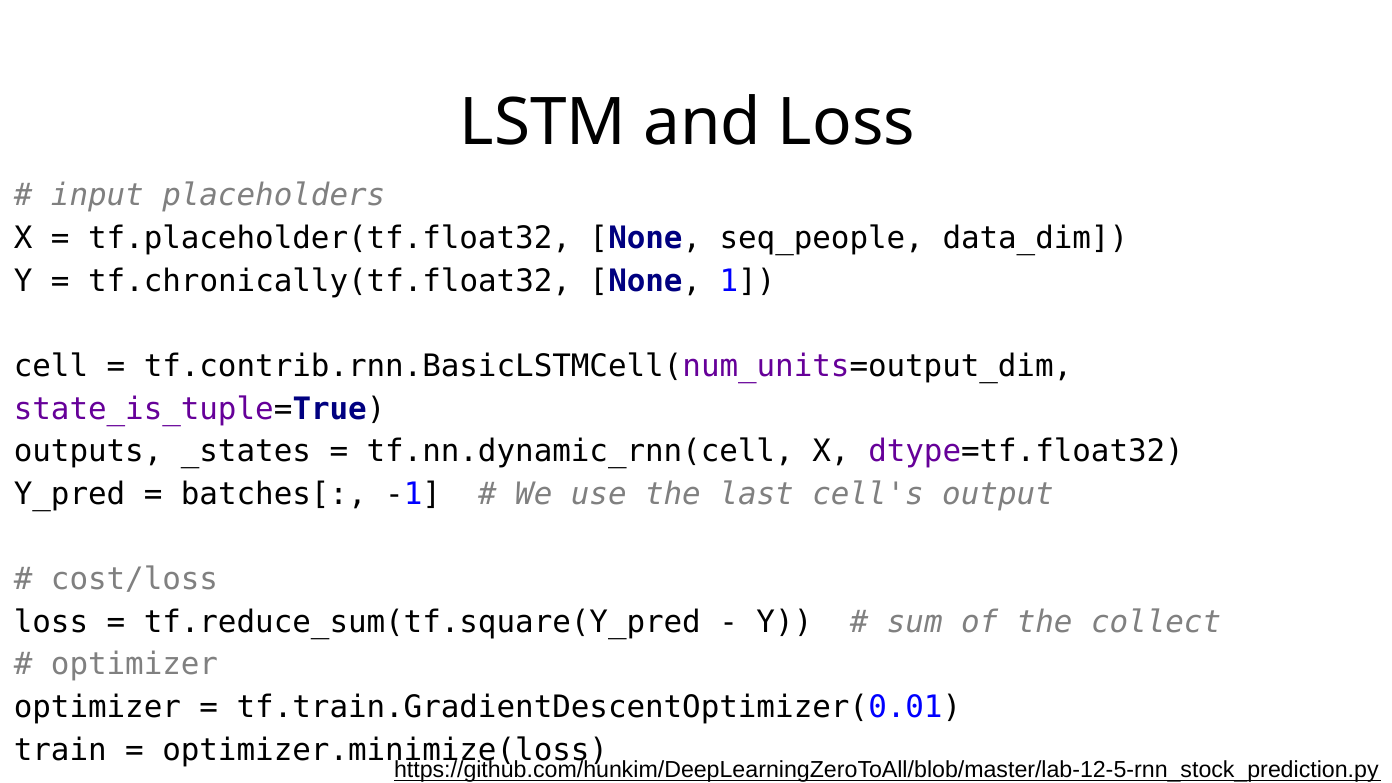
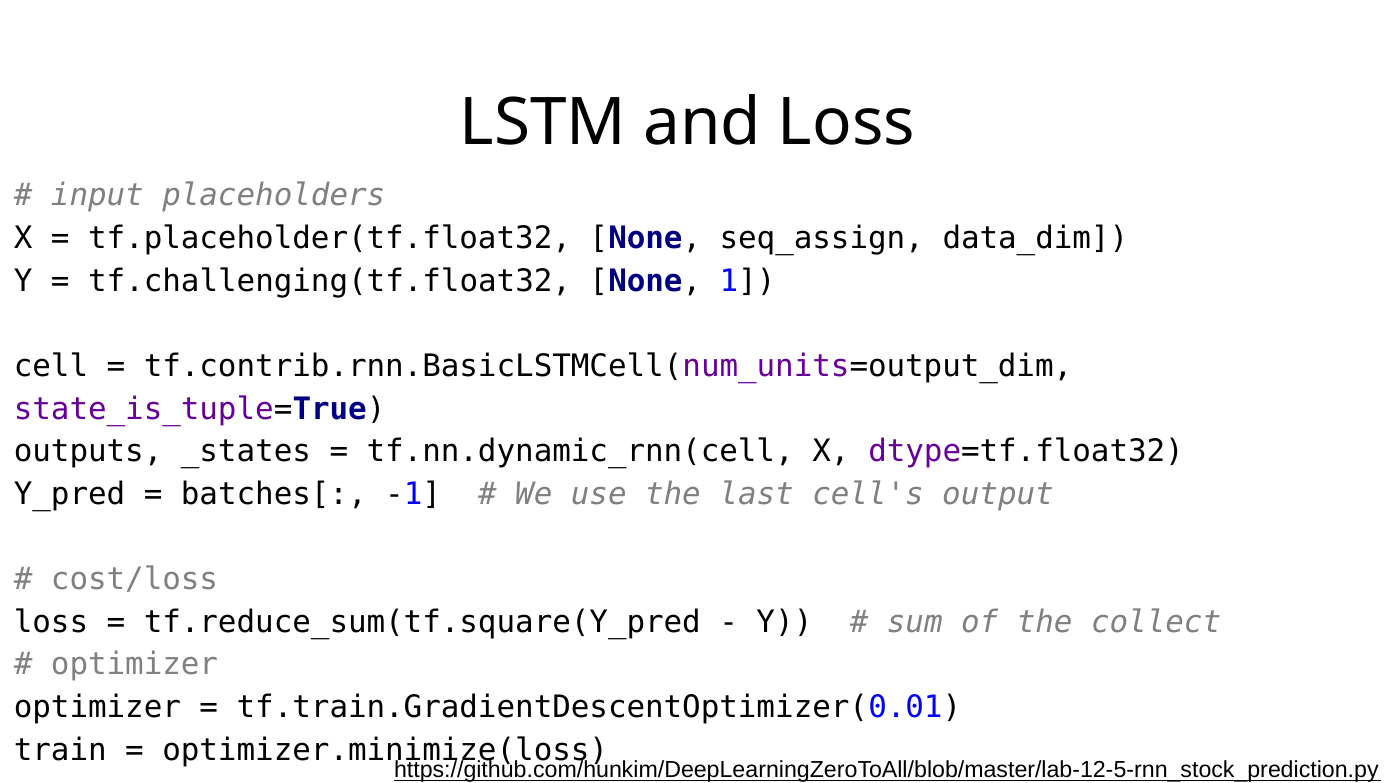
seq_people: seq_people -> seq_assign (822, 238)
tf.chronically(tf.float32: tf.chronically(tf.float32 -> tf.challenging(tf.float32 (330, 281)
